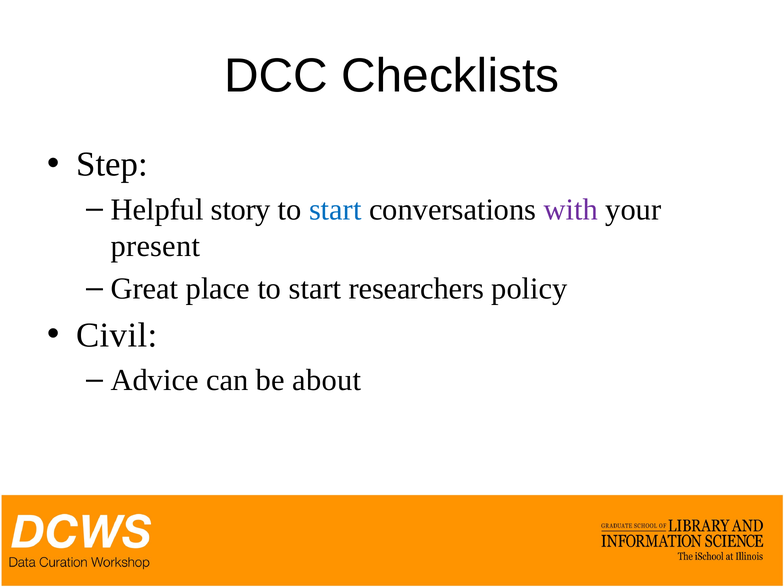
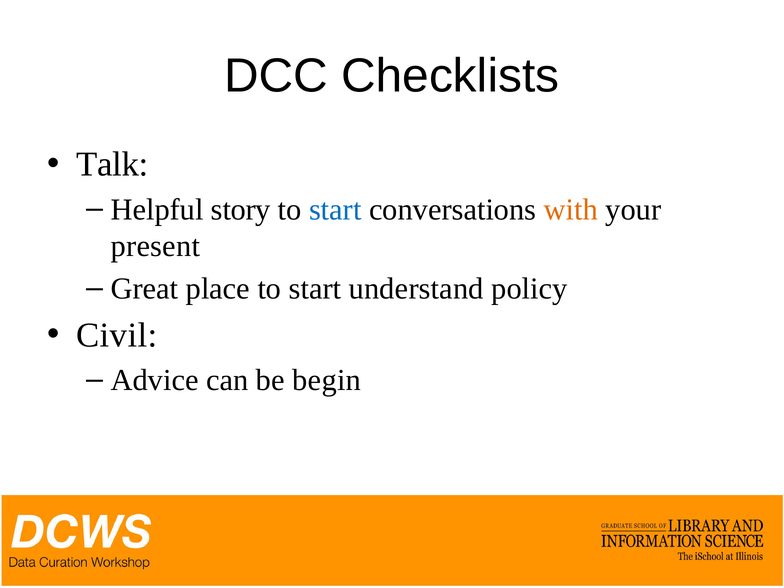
Step: Step -> Talk (112, 164)
with colour: purple -> orange (571, 209)
researchers: researchers -> understand (416, 289)
about: about -> begin (327, 380)
